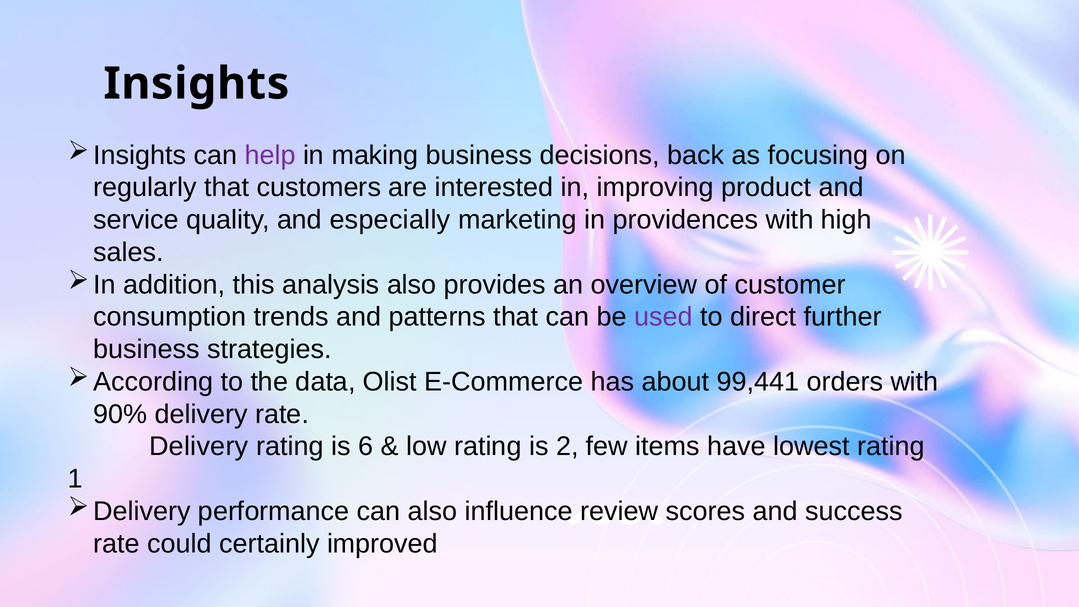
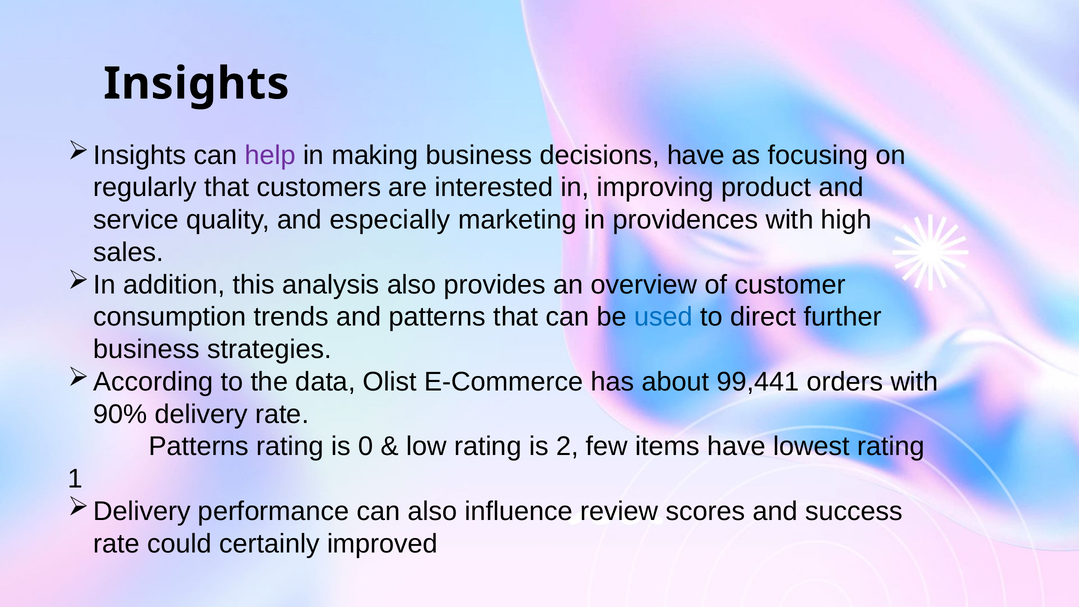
decisions back: back -> have (696, 155)
used colour: purple -> blue (664, 317)
Delivery: Delivery -> Patterns (199, 446)
6: 6 -> 0 (366, 446)
